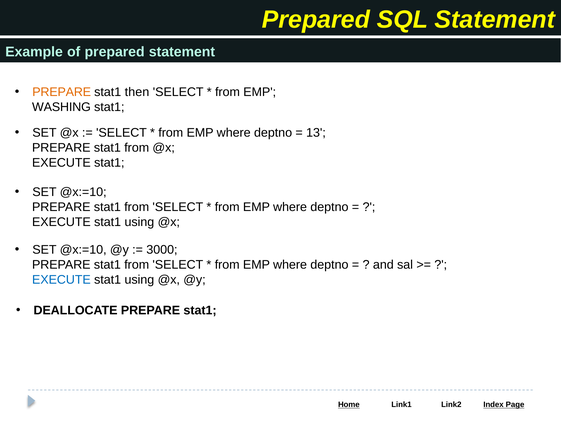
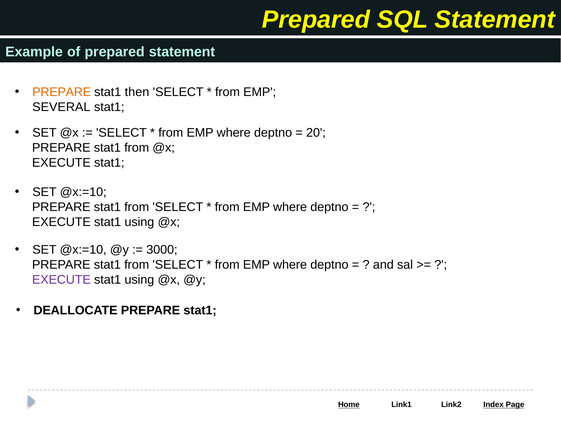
WASHING: WASHING -> SEVERAL (61, 107)
13: 13 -> 20 (316, 133)
EXECUTE colour: blue -> purple (61, 279)
